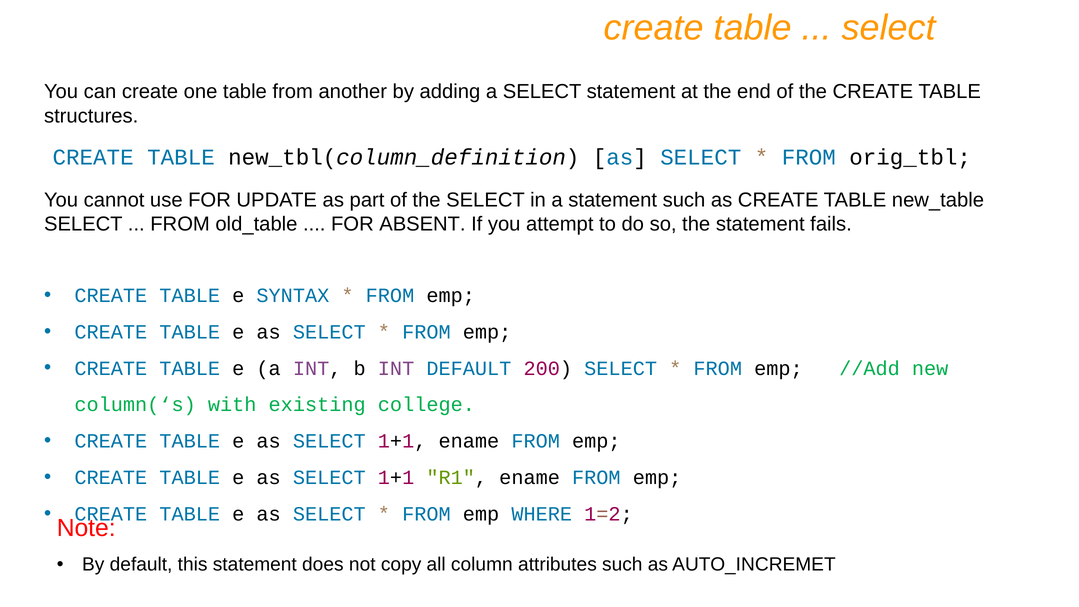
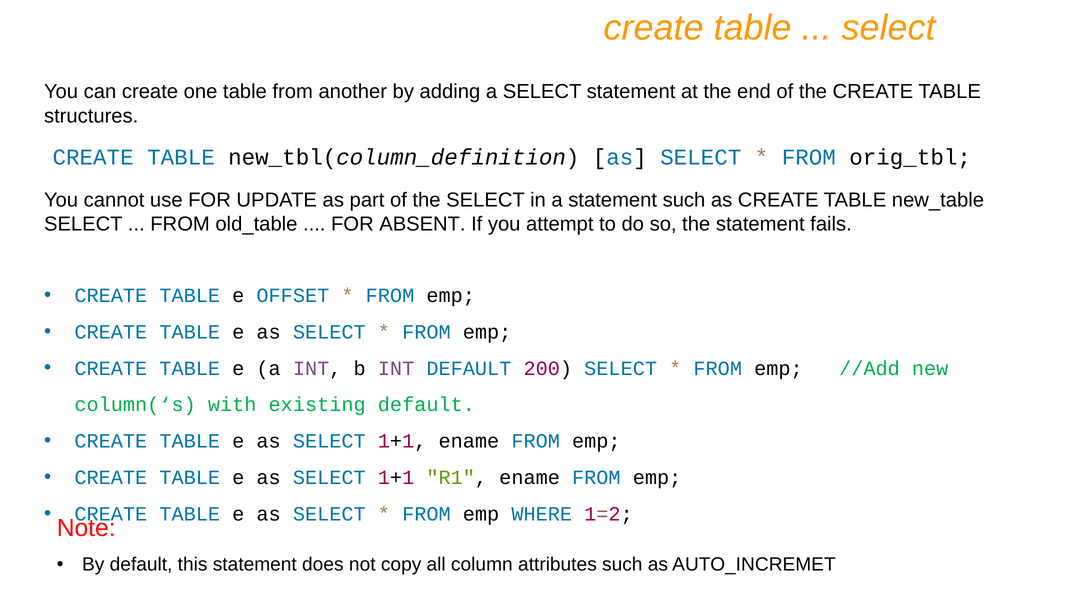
SYNTAX: SYNTAX -> OFFSET (293, 296)
existing college: college -> default (426, 405)
